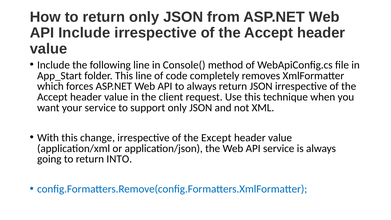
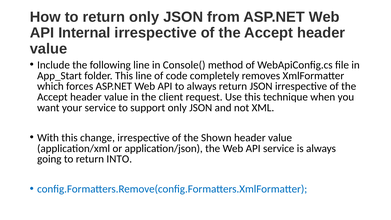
API Include: Include -> Internal (84, 33)
Except: Except -> Shown (216, 138)
